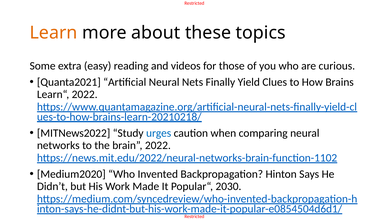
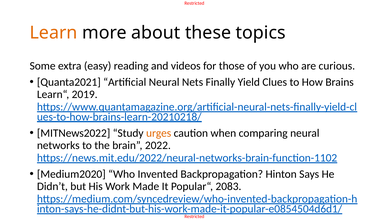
Learn“ 2022: 2022 -> 2019 (85, 94)
urges colour: blue -> orange (159, 133)
2030: 2030 -> 2083 (228, 186)
